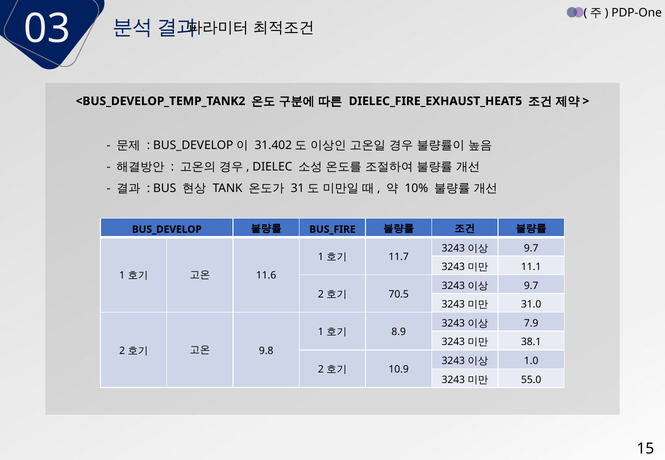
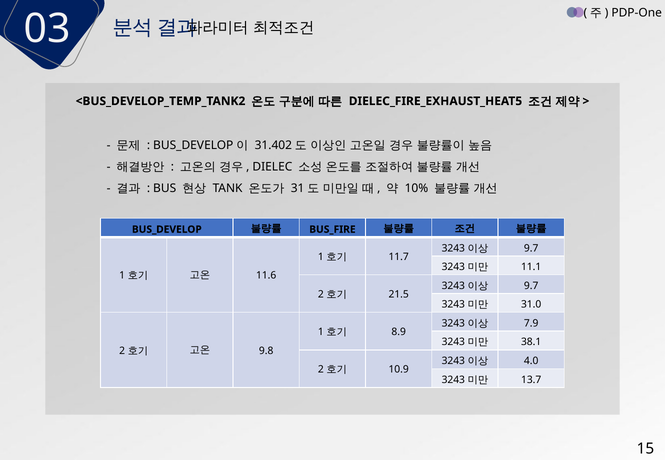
70.5: 70.5 -> 21.5 (399, 295)
1.0: 1.0 -> 4.0 (531, 361)
55.0: 55.0 -> 13.7 (531, 380)
